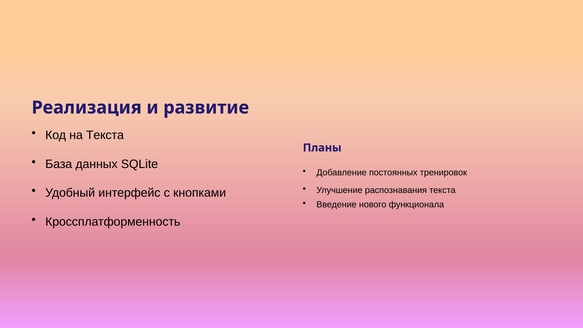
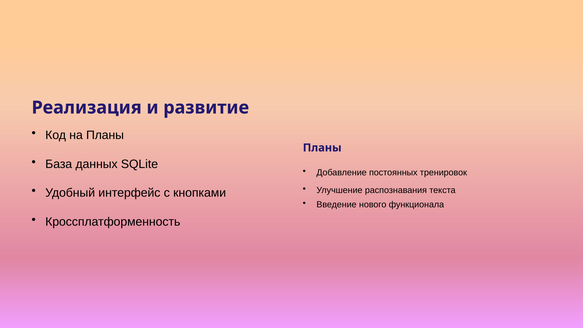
на Текста: Текста -> Планы (105, 135)
